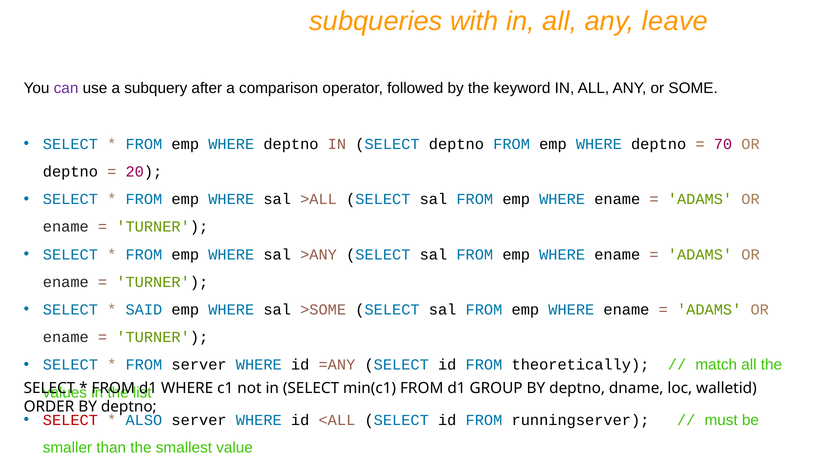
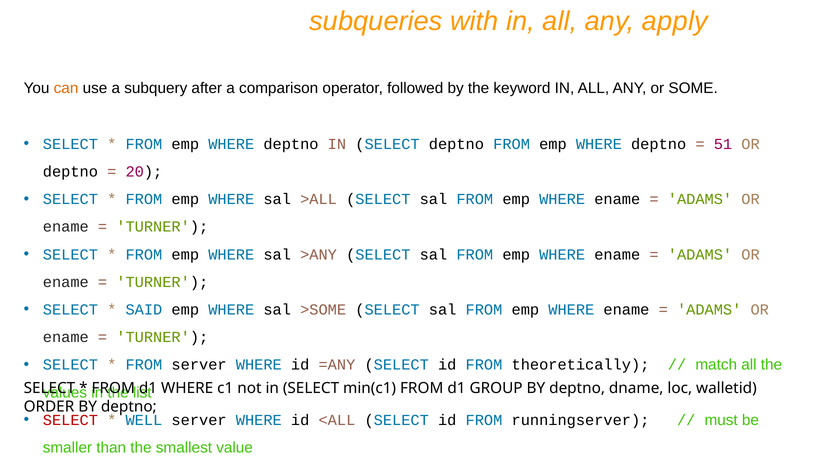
leave: leave -> apply (675, 21)
can colour: purple -> orange (66, 88)
70: 70 -> 51 (723, 144)
ALSO: ALSO -> WELL (144, 420)
